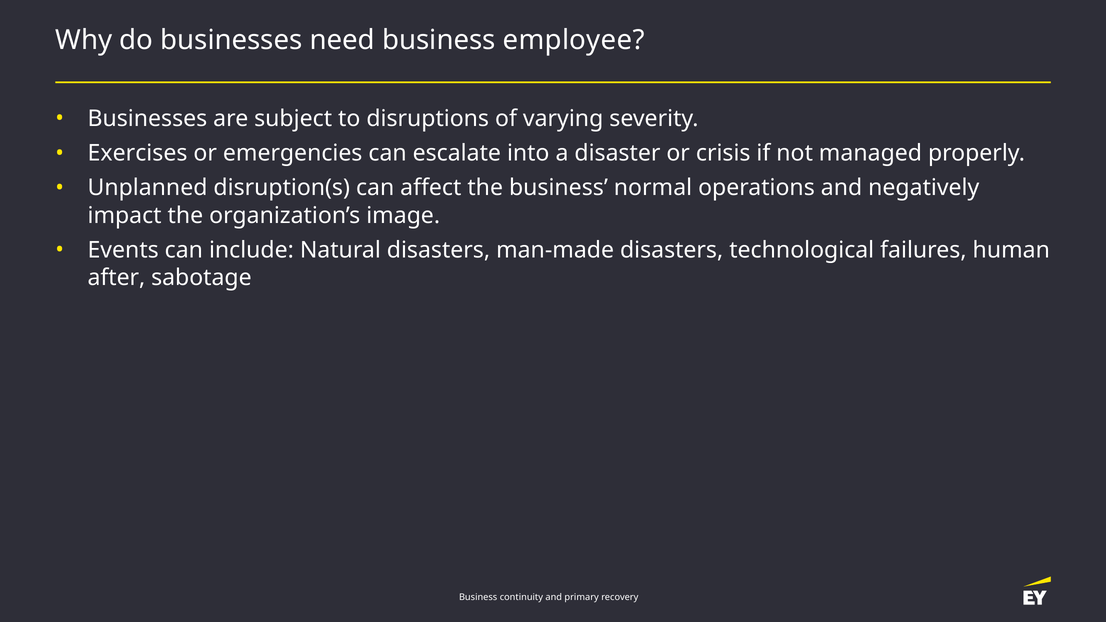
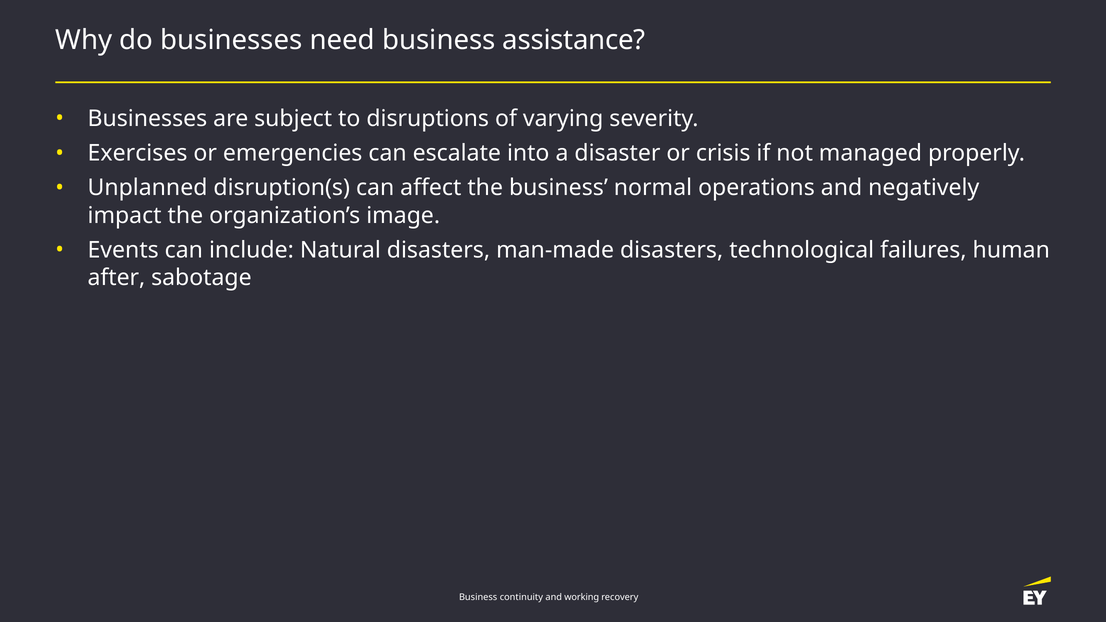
employee: employee -> assistance (574, 40)
primary: primary -> working (582, 597)
